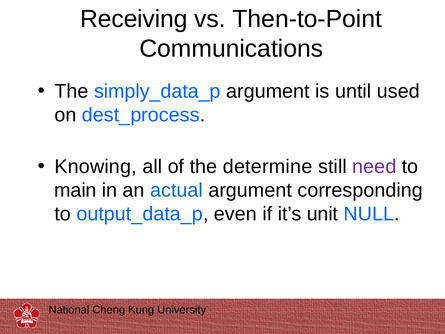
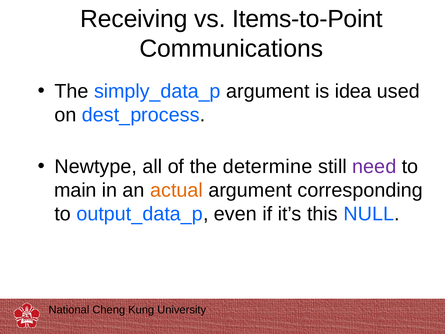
Then-to-Point: Then-to-Point -> Items-to-Point (307, 19)
until: until -> idea (353, 91)
Knowing: Knowing -> Newtype (96, 166)
actual colour: blue -> orange (177, 190)
unit: unit -> this (322, 214)
